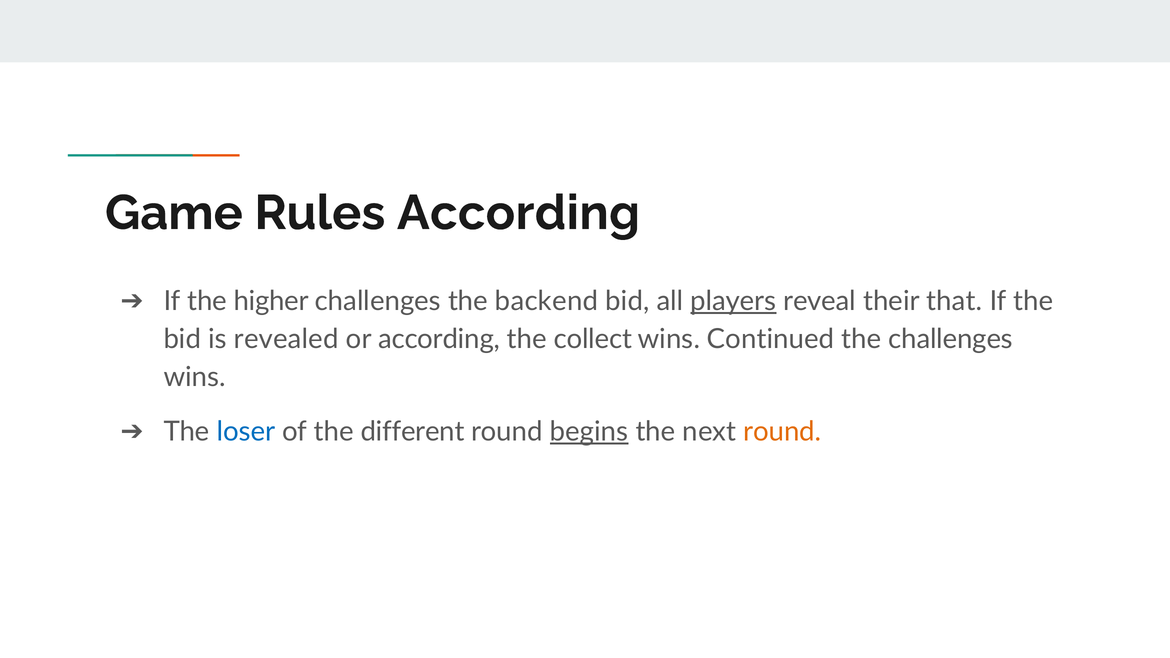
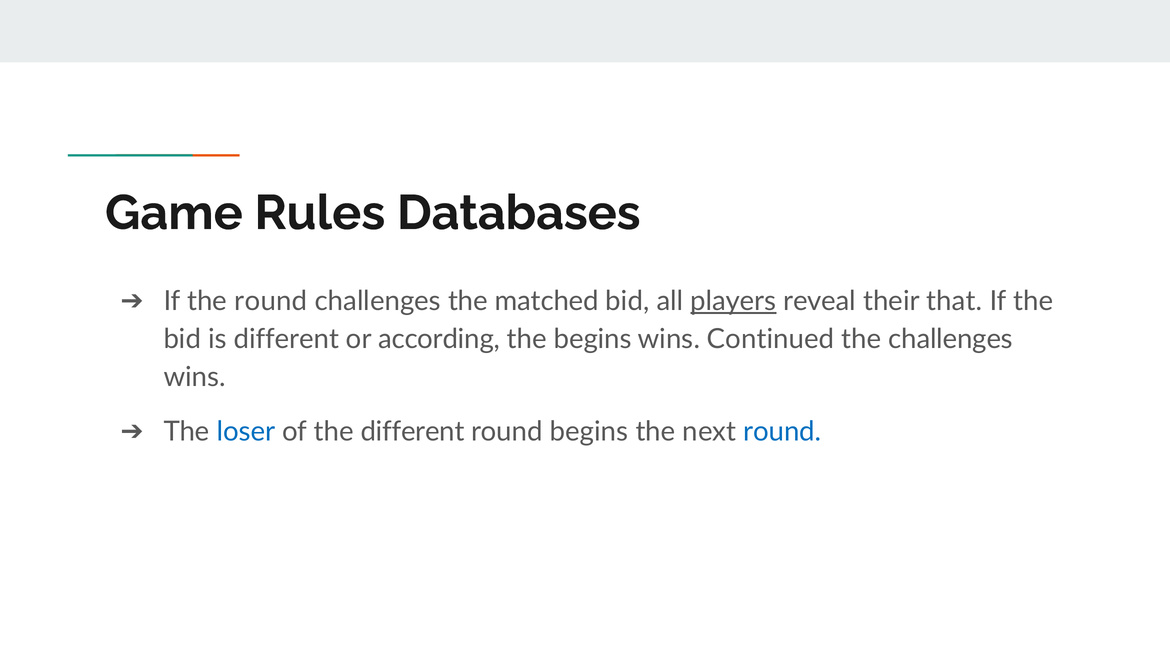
Rules According: According -> Databases (519, 213)
the higher: higher -> round (271, 301)
backend: backend -> matched (547, 301)
is revealed: revealed -> different (286, 339)
the collect: collect -> begins (593, 339)
begins underline: present -> none (589, 432)
round colour: orange -> blue (782, 432)
